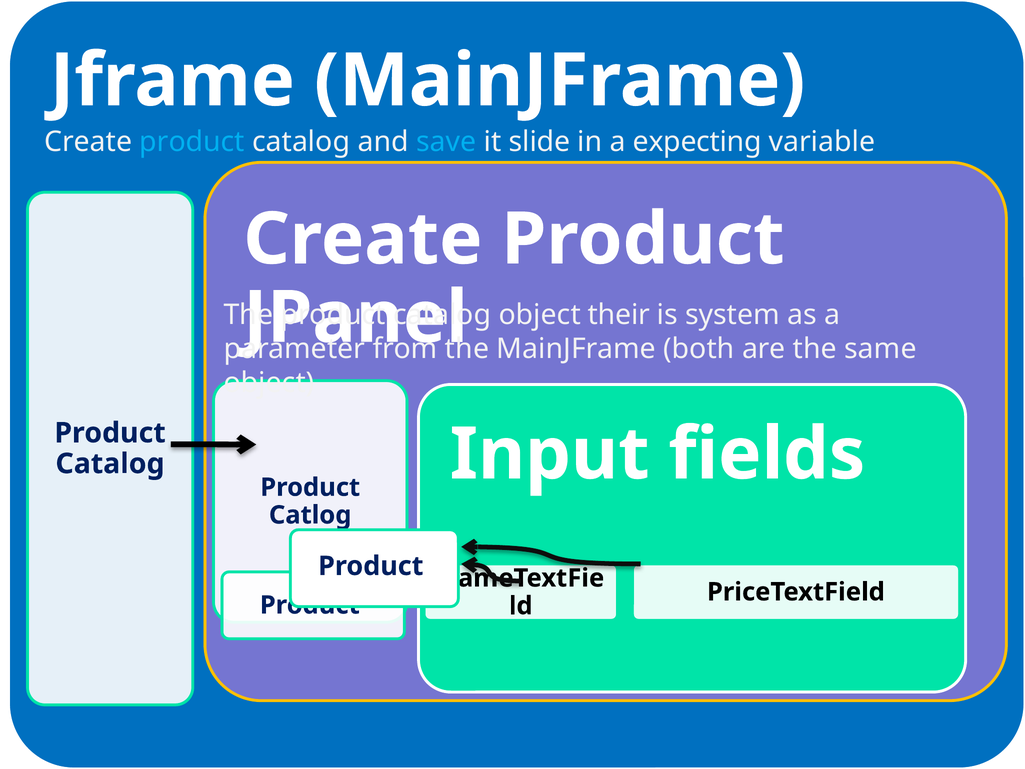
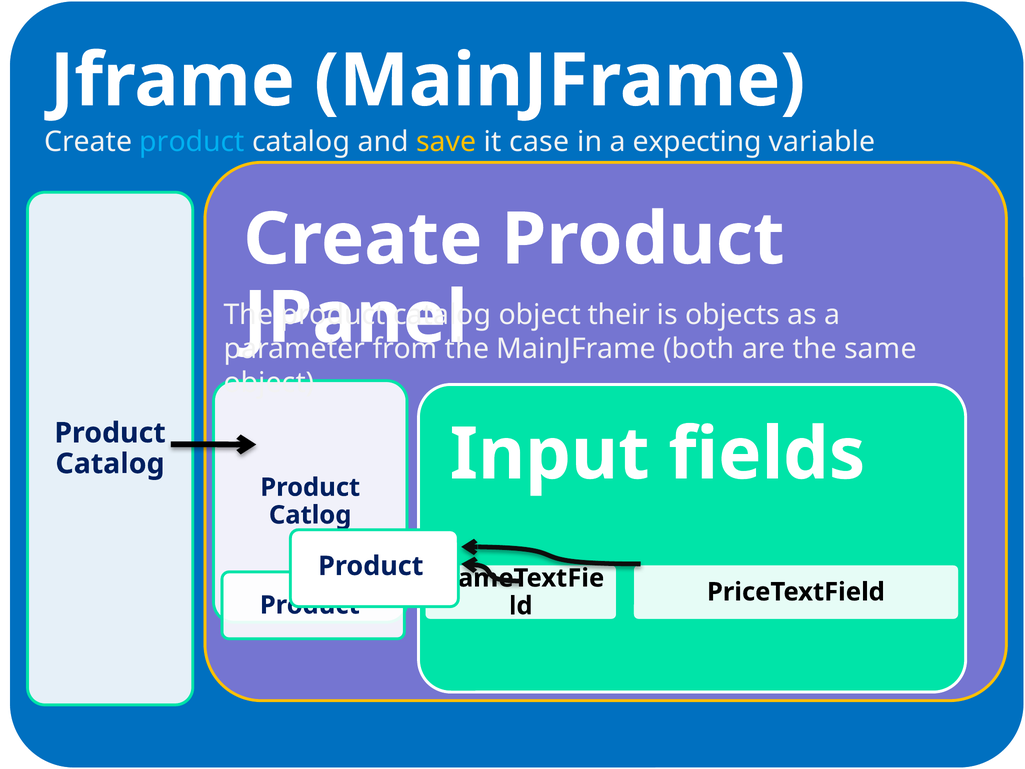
save colour: light blue -> yellow (446, 142)
slide: slide -> case (539, 142)
system: system -> objects (733, 315)
